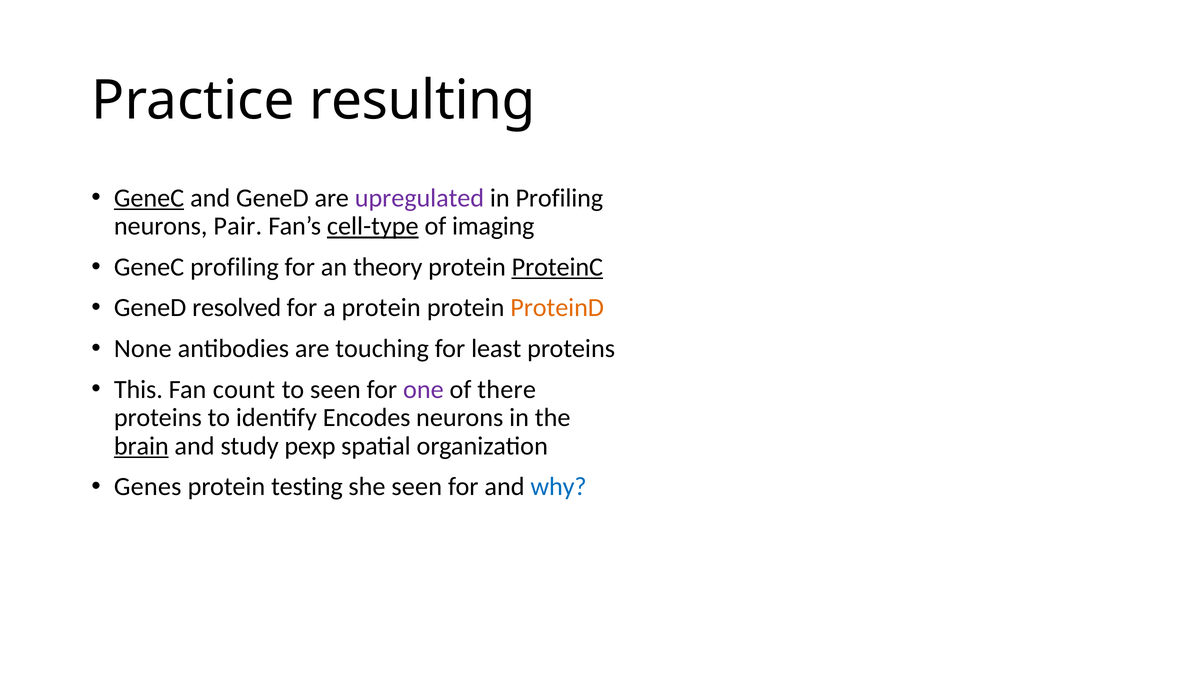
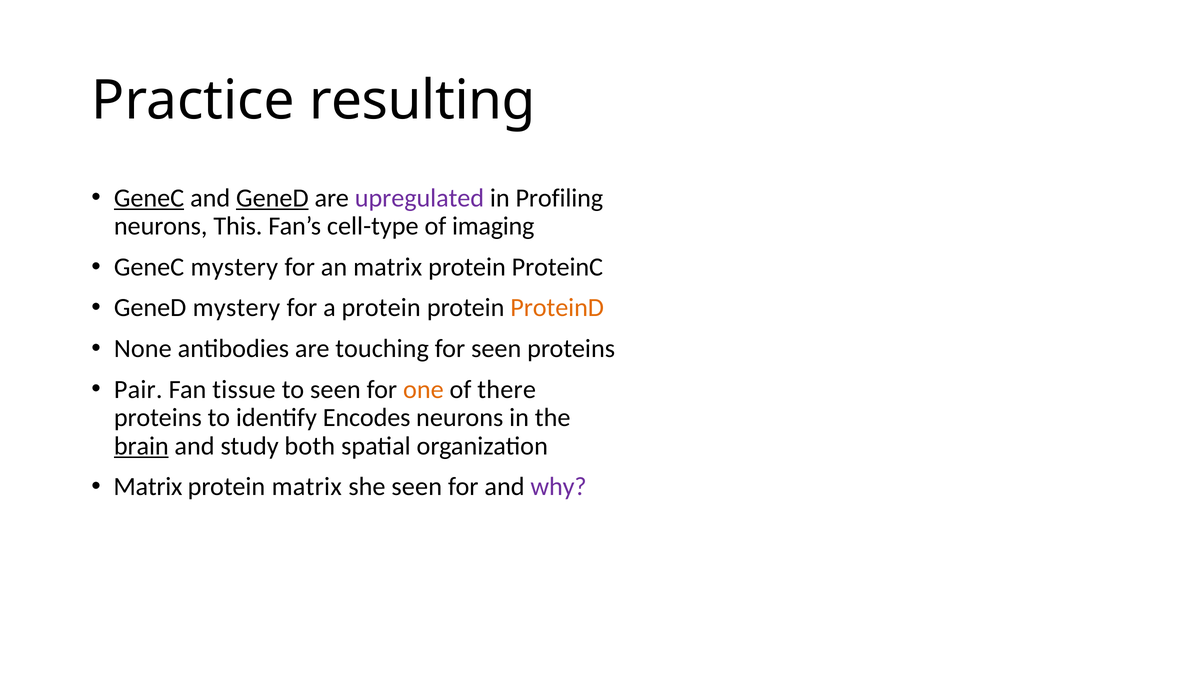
GeneD underline: none -> present (272, 198)
Pair: Pair -> This (238, 226)
cell-type underline: present -> none (373, 226)
GeneC profiling: profiling -> mystery (234, 267)
an theory: theory -> matrix (388, 267)
ProteinC underline: present -> none (557, 267)
GeneD resolved: resolved -> mystery (236, 308)
for least: least -> seen (496, 349)
This: This -> Pair (138, 390)
count: count -> tissue (244, 390)
one colour: purple -> orange (423, 390)
pexp: pexp -> both (310, 446)
Genes: Genes -> Matrix (148, 487)
protein testing: testing -> matrix (307, 487)
why colour: blue -> purple (559, 487)
